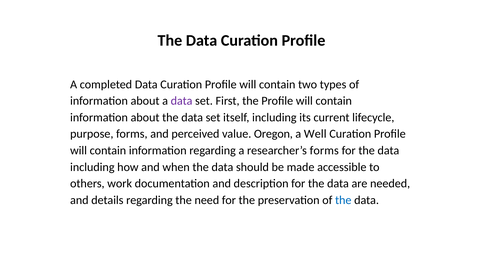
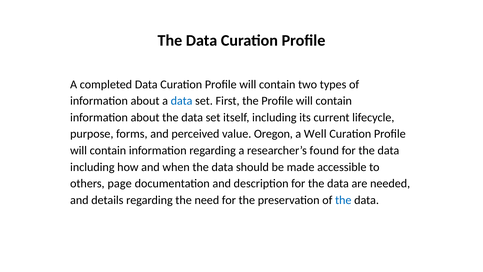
data colour: purple -> blue (182, 101)
researcher’s forms: forms -> found (324, 150)
work: work -> page (120, 183)
